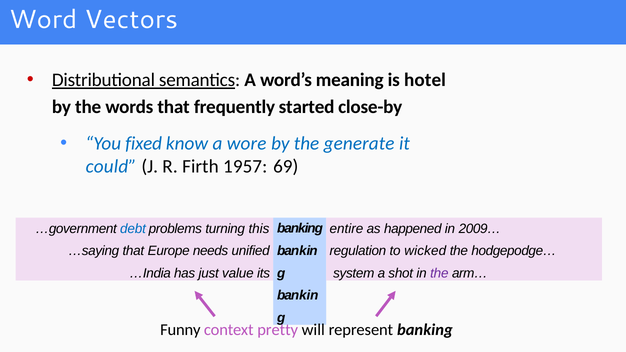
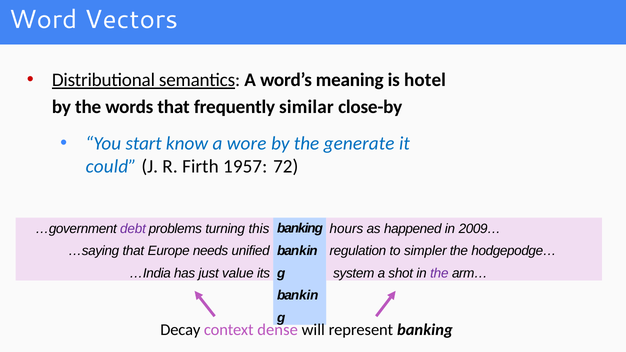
started: started -> similar (306, 107)
fixed: fixed -> start (144, 144)
69: 69 -> 72 (286, 167)
debt colour: blue -> purple (133, 229)
entire: entire -> hours (346, 229)
wicked: wicked -> simpler (425, 251)
Funny: Funny -> Decay (180, 330)
pretty: pretty -> dense (278, 330)
